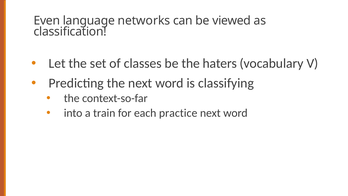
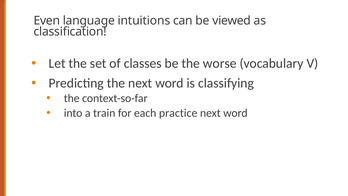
networks: networks -> intuitions (144, 21)
haters: haters -> worse (220, 63)
